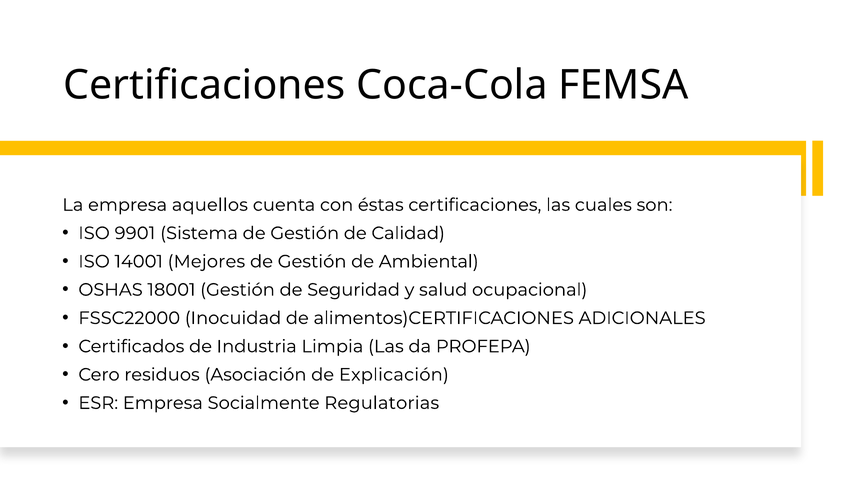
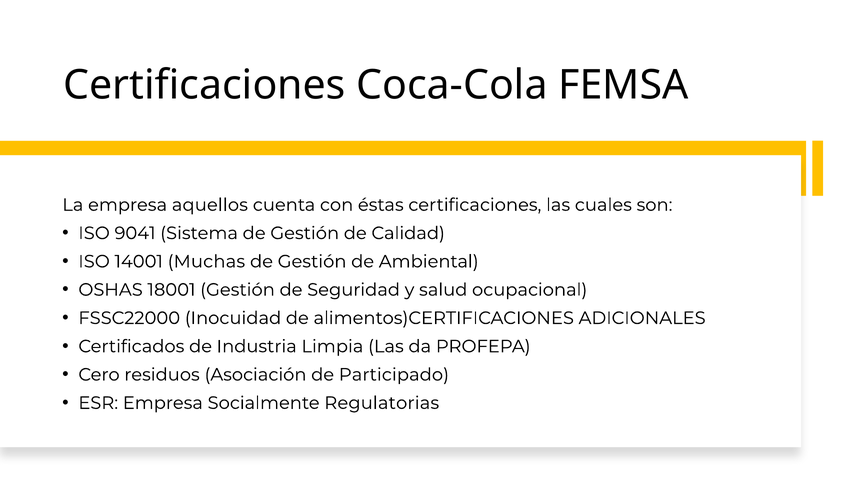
9901: 9901 -> 9041 (135, 233)
Mejores: Mejores -> Muchas (206, 261)
Explicación: Explicación -> Participado (394, 374)
